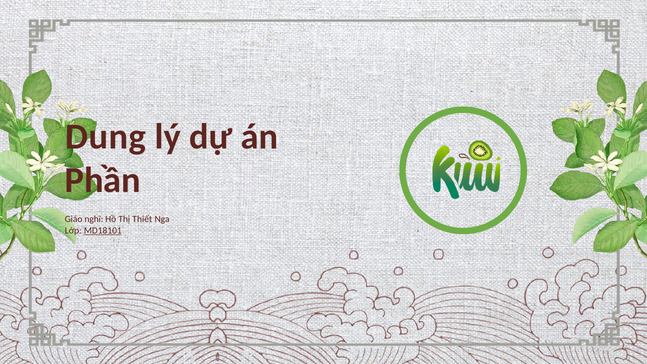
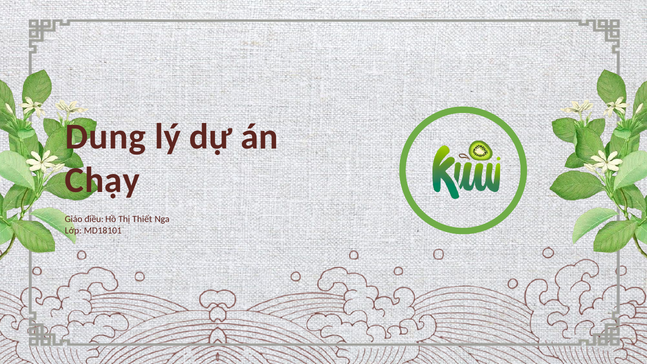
Phần: Phần -> Chạy (102, 180)
nghĩ: nghĩ -> điều (94, 219)
MD18101 underline: present -> none (103, 231)
